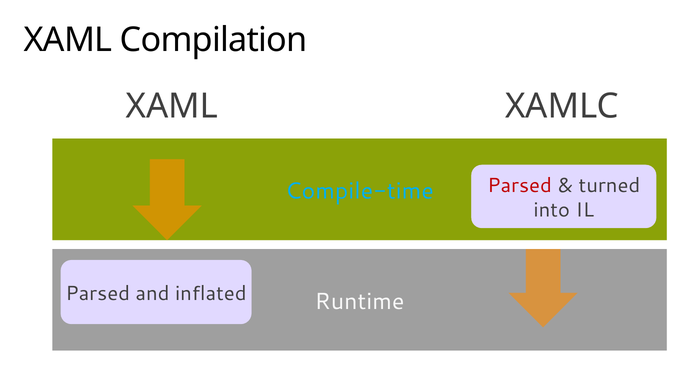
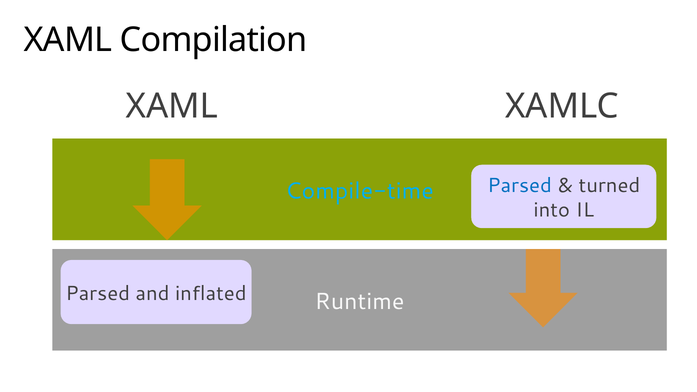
Parsed colour: red -> blue (520, 186)
